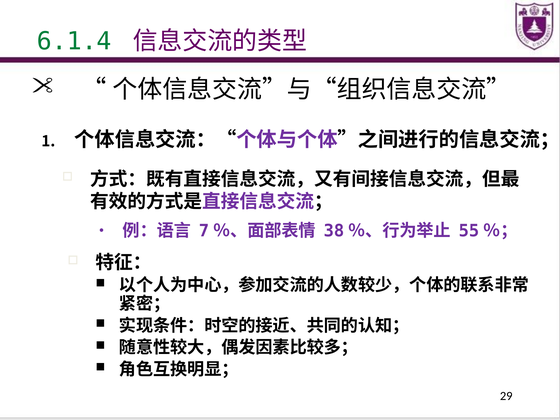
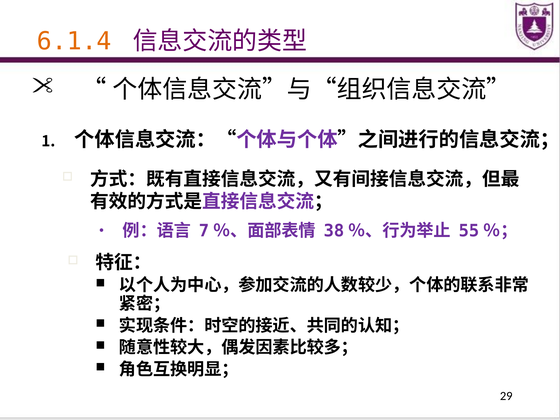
6.1.4 colour: green -> orange (74, 41)
